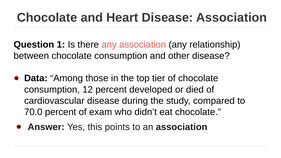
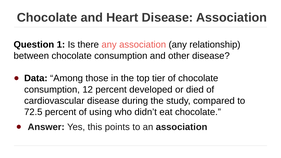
70.0: 70.0 -> 72.5 (33, 112)
exam: exam -> using (101, 112)
